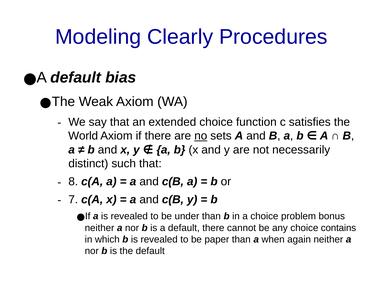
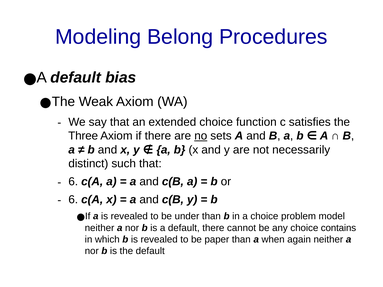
Clearly: Clearly -> Belong (180, 37)
World: World -> Three (83, 136)
8: 8 -> 6 (73, 182)
7: 7 -> 6 (73, 200)
bonus: bonus -> model (332, 216)
